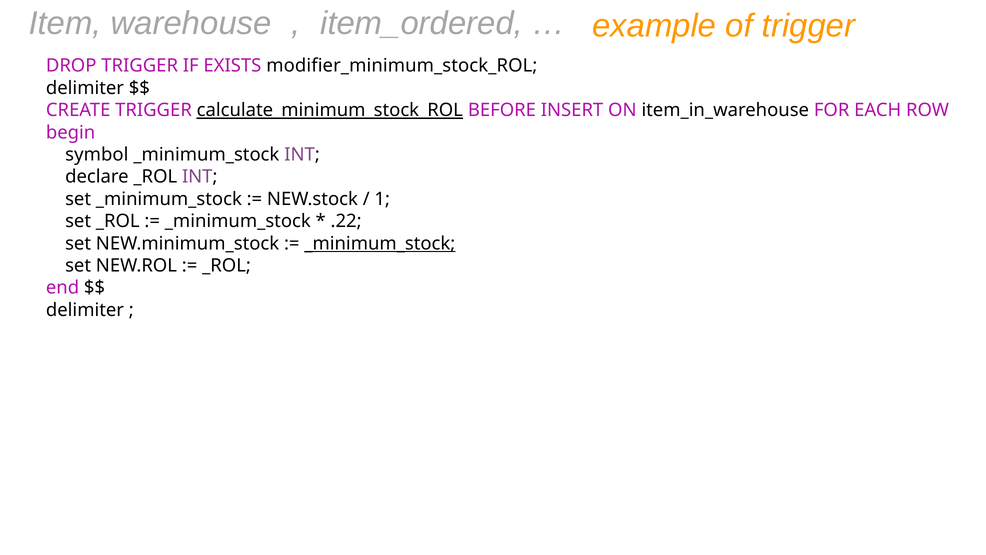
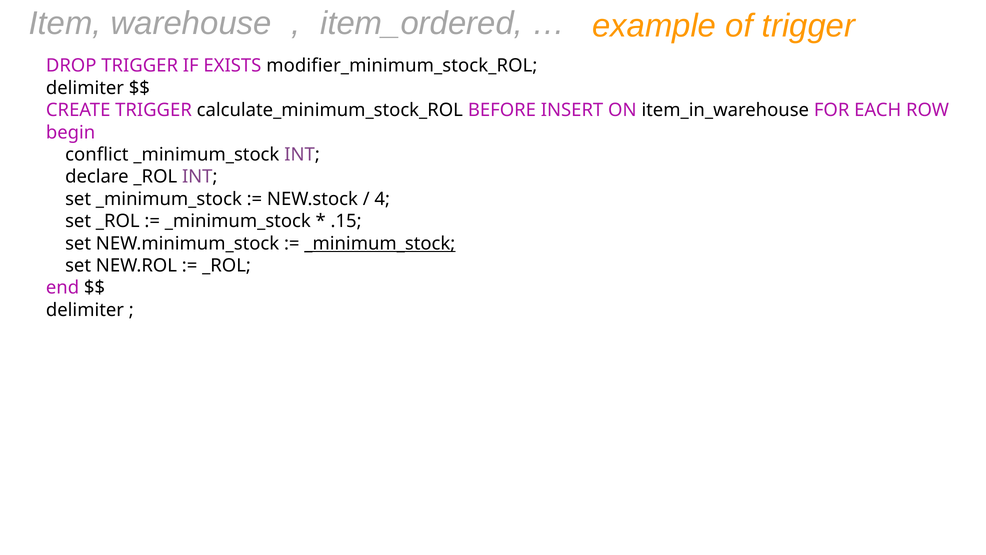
calculate_minimum_stock_ROL underline: present -> none (330, 110)
symbol: symbol -> conflict (97, 155)
1: 1 -> 4 (382, 199)
.22: .22 -> .15 (346, 221)
